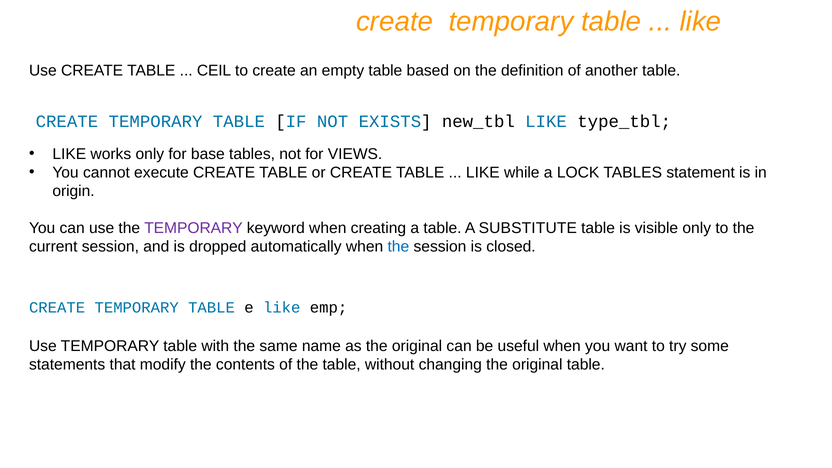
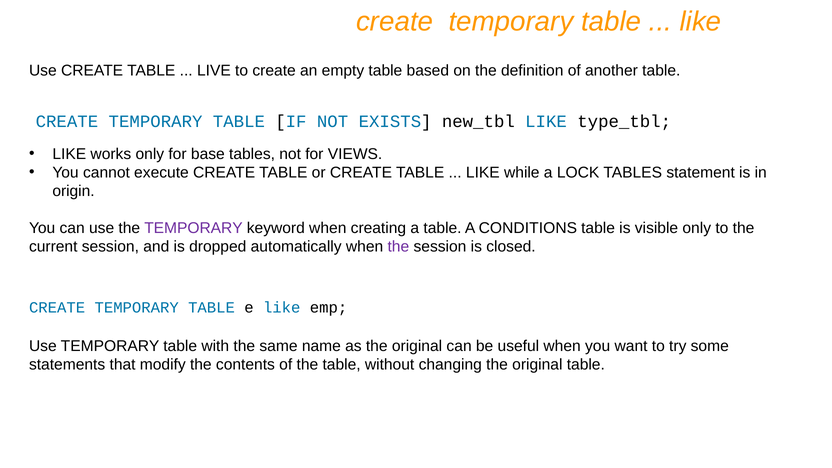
CEIL: CEIL -> LIVE (214, 71)
SUBSTITUTE: SUBSTITUTE -> CONDITIONS (528, 228)
the colour: blue -> purple (398, 247)
